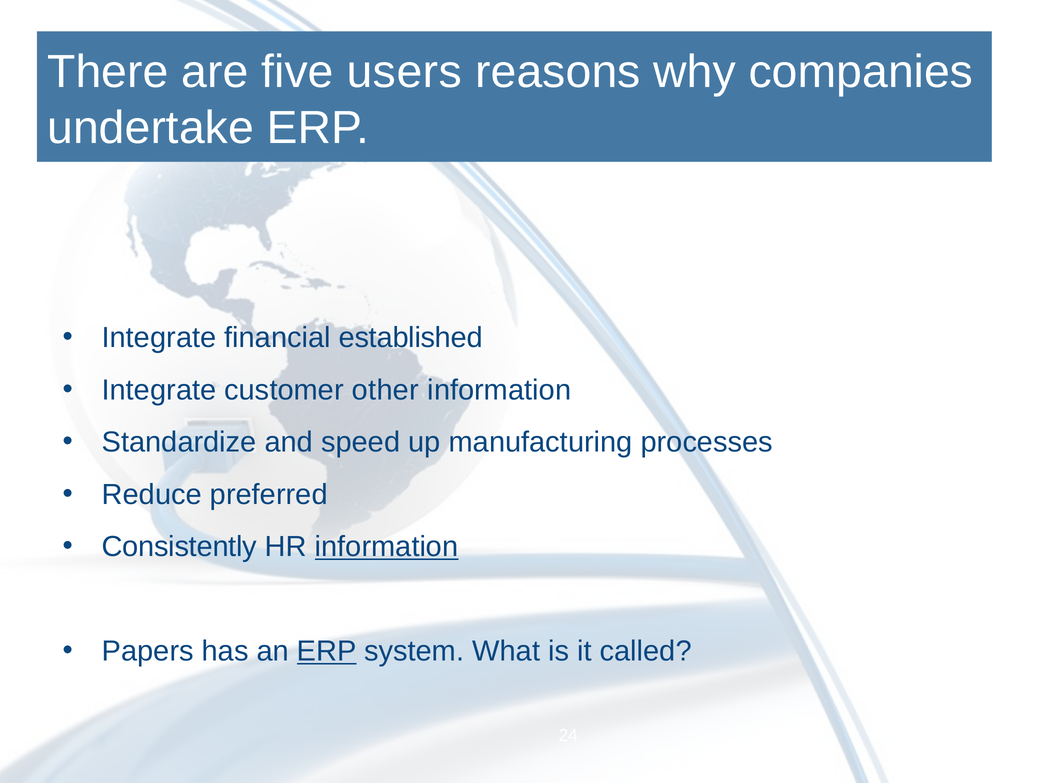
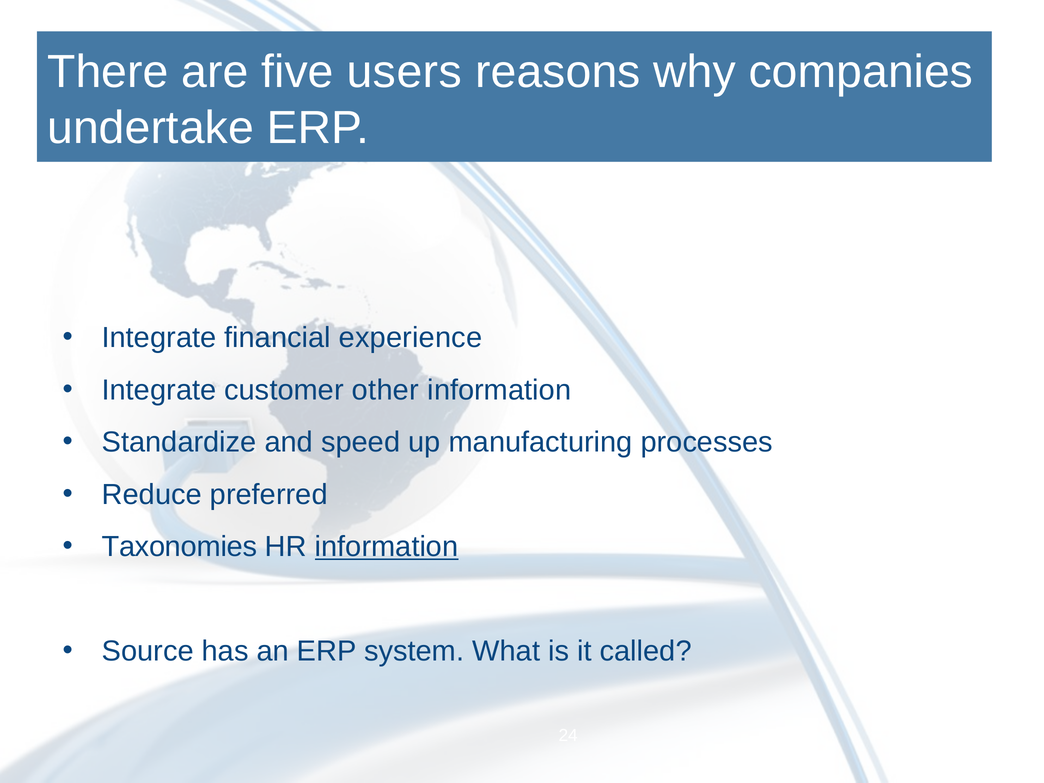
established: established -> experience (411, 338)
Consistently: Consistently -> Taxonomies (179, 547)
Papers: Papers -> Source (148, 651)
ERP underline: present -> none (327, 651)
